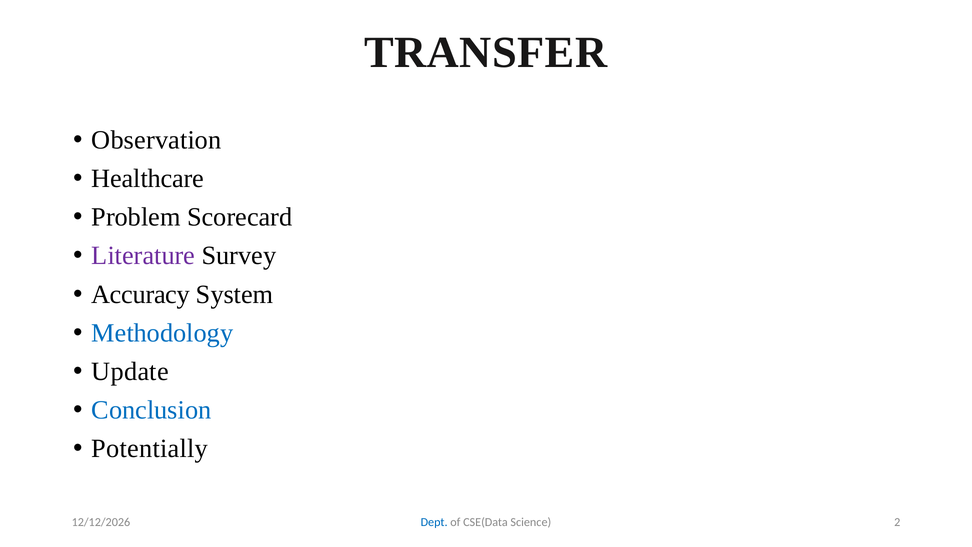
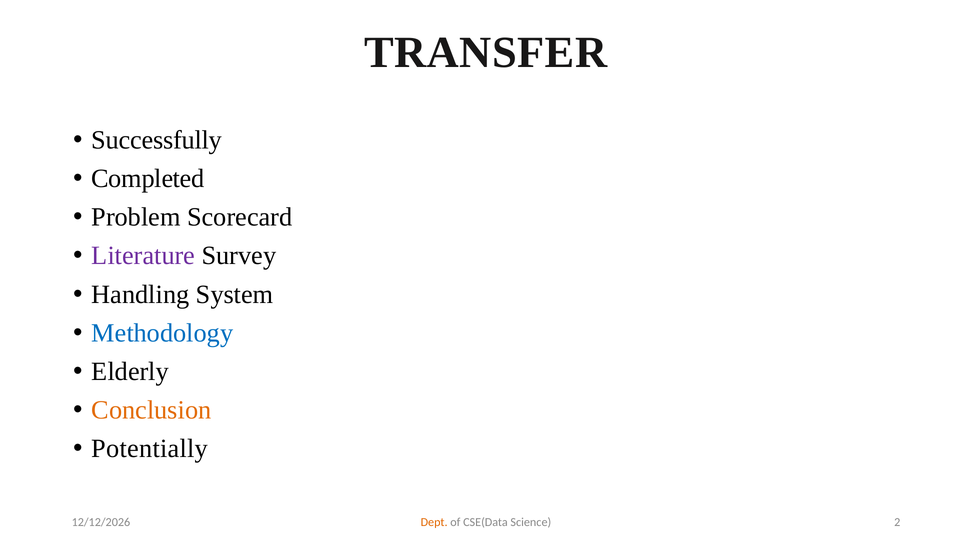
Observation: Observation -> Successfully (157, 140)
Healthcare: Healthcare -> Completed (148, 179)
Accuracy: Accuracy -> Handling (140, 294)
Update: Update -> Elderly (130, 371)
Conclusion colour: blue -> orange (151, 410)
Dept colour: blue -> orange (434, 522)
